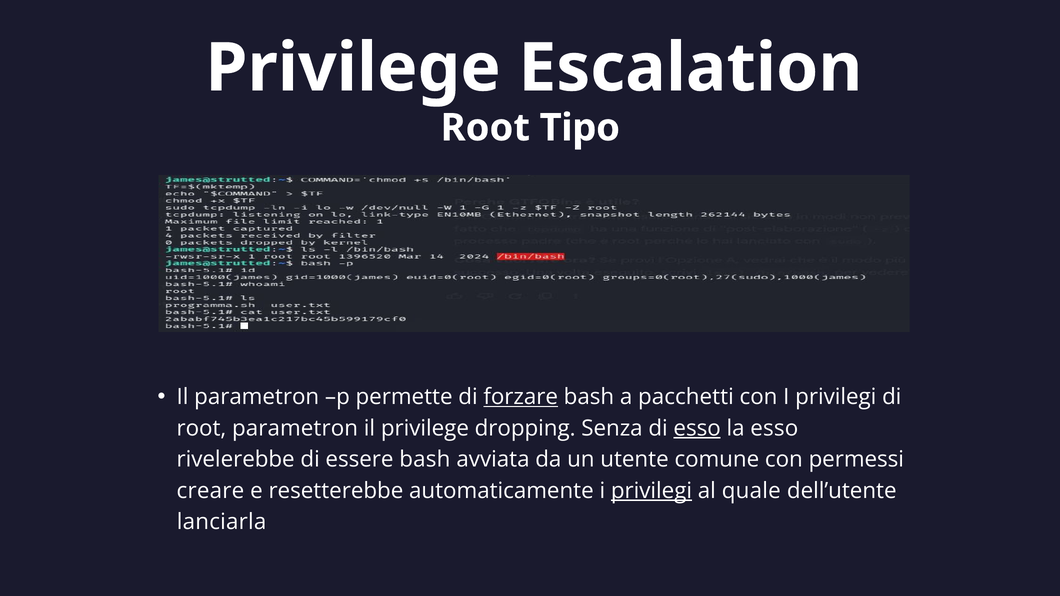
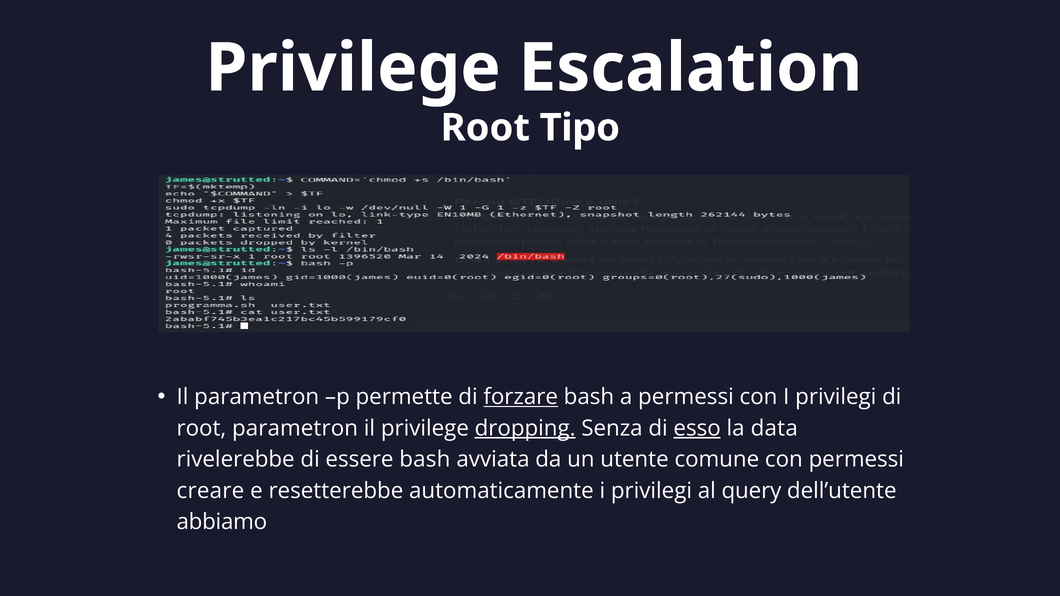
a pacchetti: pacchetti -> permessi (686, 397)
dropping underline: none -> present (525, 428)
la esso: esso -> data (774, 428)
privilegi underline: present -> none (651, 491)
quale: quale -> query (751, 491)
lanciarla: lanciarla -> abbiamo (222, 522)
